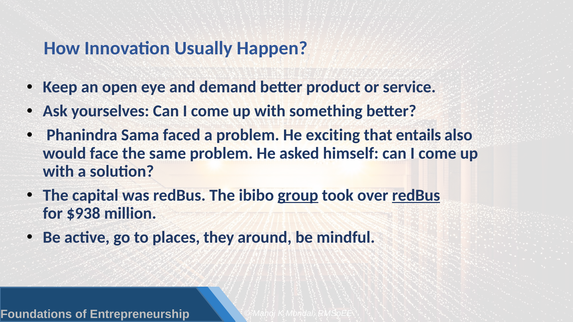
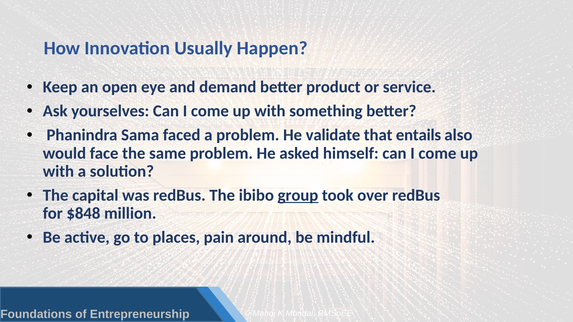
exciting: exciting -> validate (333, 135)
redBus underline: present -> none (416, 195)
$938: $938 -> $848 (83, 213)
they: they -> pain (219, 237)
